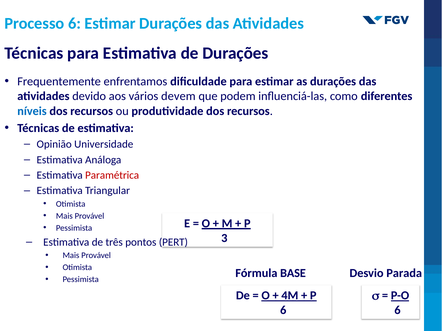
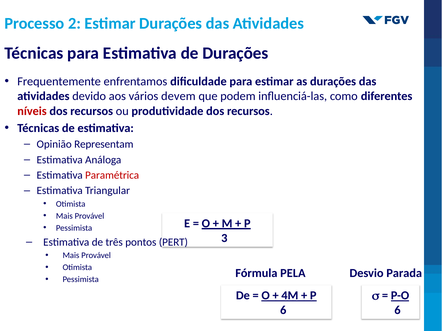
Processo 6: 6 -> 2 (74, 24)
níveis colour: blue -> red (32, 111)
Universidade: Universidade -> Representam (104, 144)
BASE: BASE -> PELA (293, 274)
